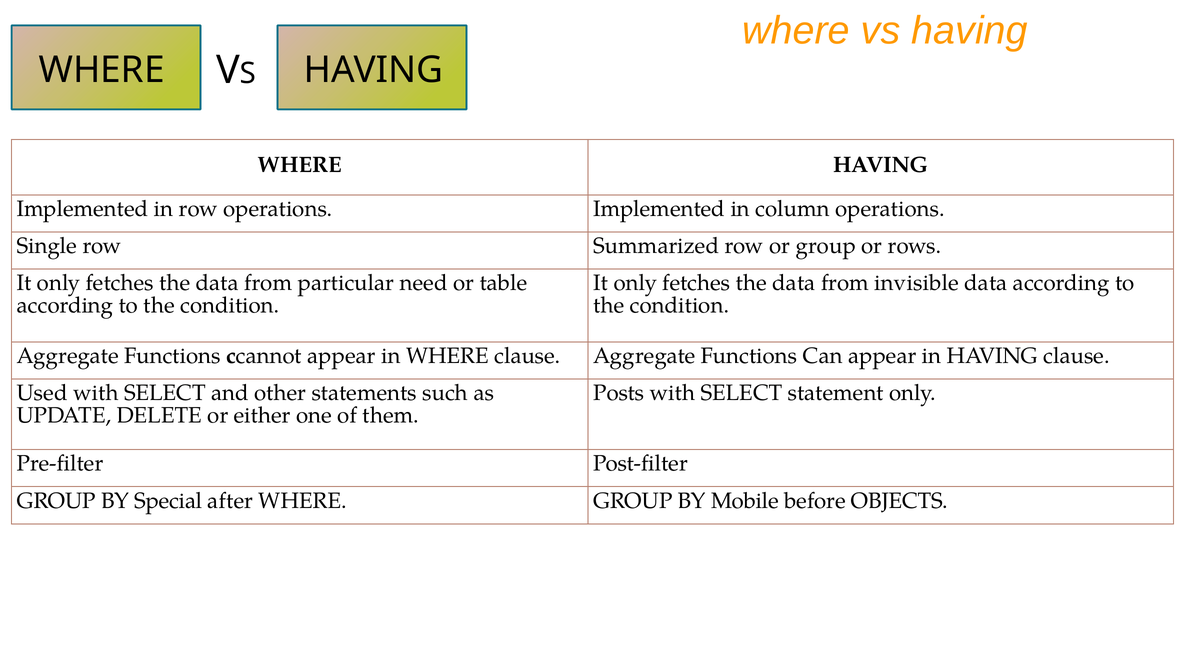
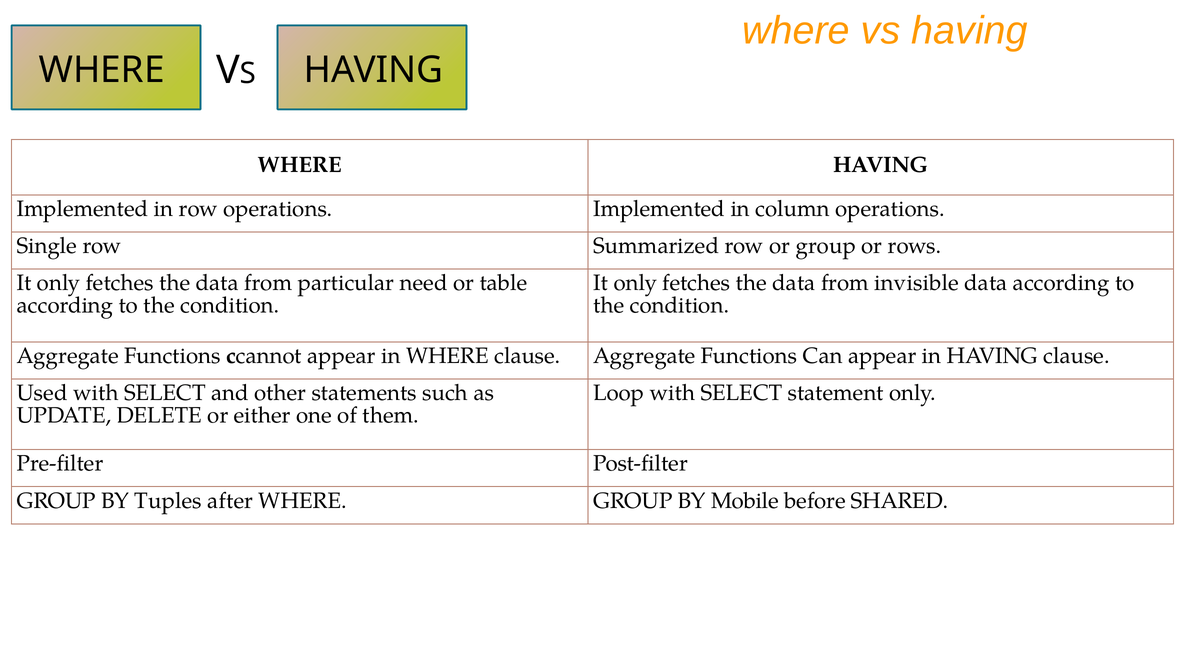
Posts: Posts -> Loop (619, 393)
Special: Special -> Tuples (168, 500)
OBJECTS: OBJECTS -> SHARED (900, 500)
